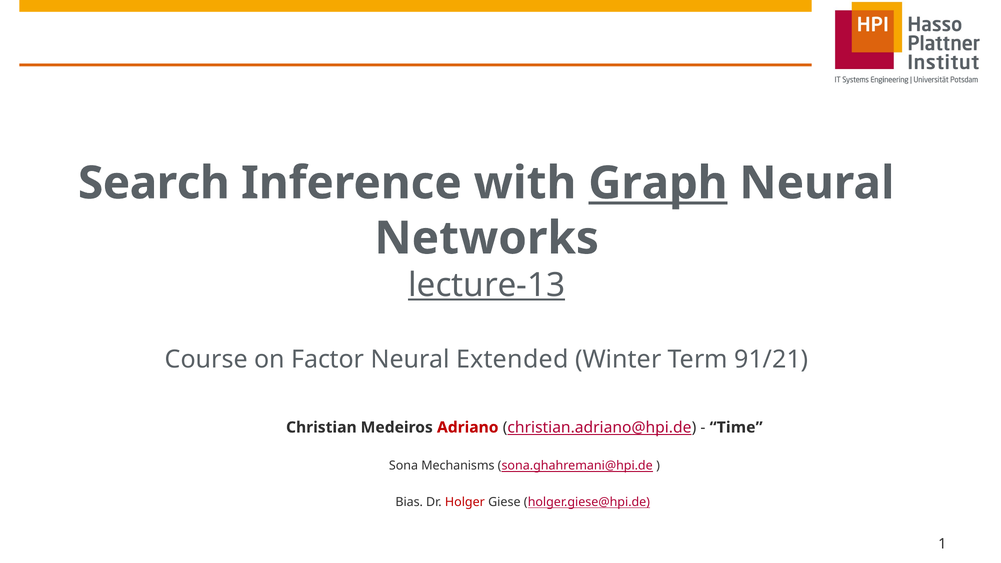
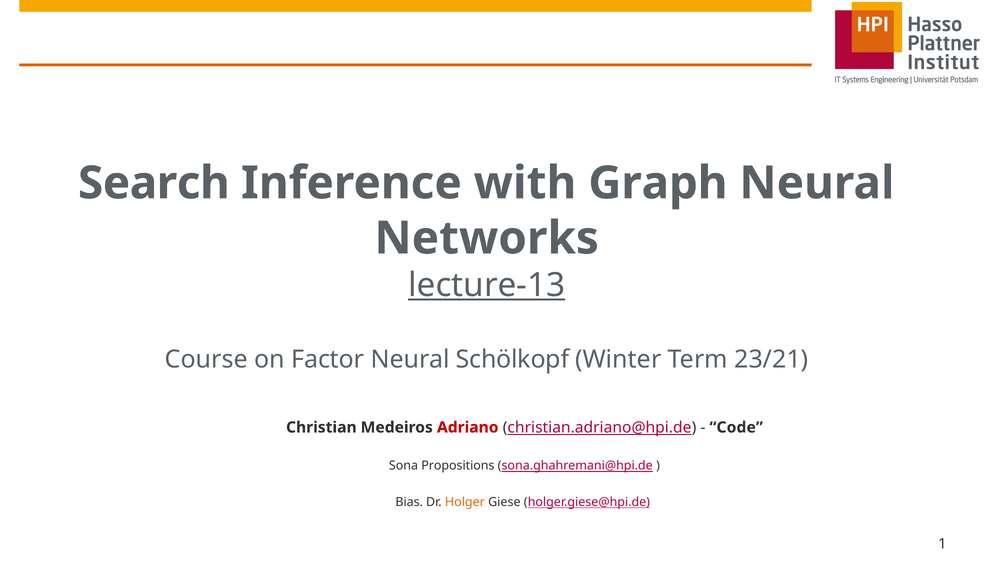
Graph underline: present -> none (658, 183)
Extended: Extended -> Schölkopf (513, 360)
91/21: 91/21 -> 23/21 (771, 360)
Time: Time -> Code (736, 427)
Mechanisms: Mechanisms -> Propositions (458, 466)
Holger colour: red -> orange (465, 502)
